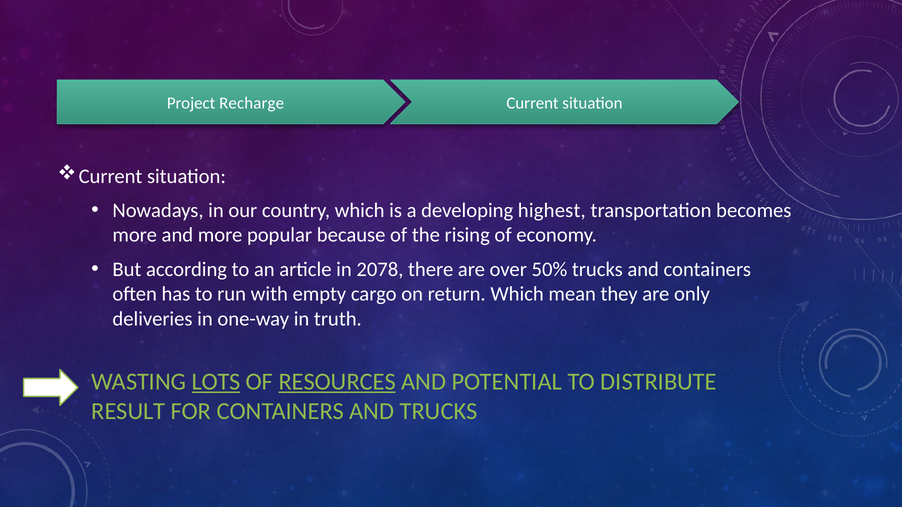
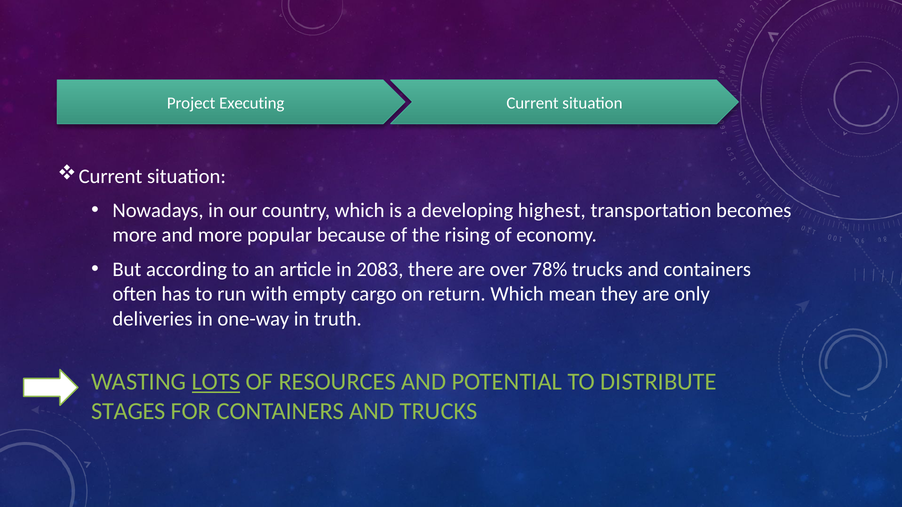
Recharge: Recharge -> Executing (252, 103)
2078: 2078 -> 2083 (380, 270)
50%: 50% -> 78% (549, 270)
RESOURCES underline: present -> none (337, 382)
RESULT: RESULT -> STAGES (128, 411)
